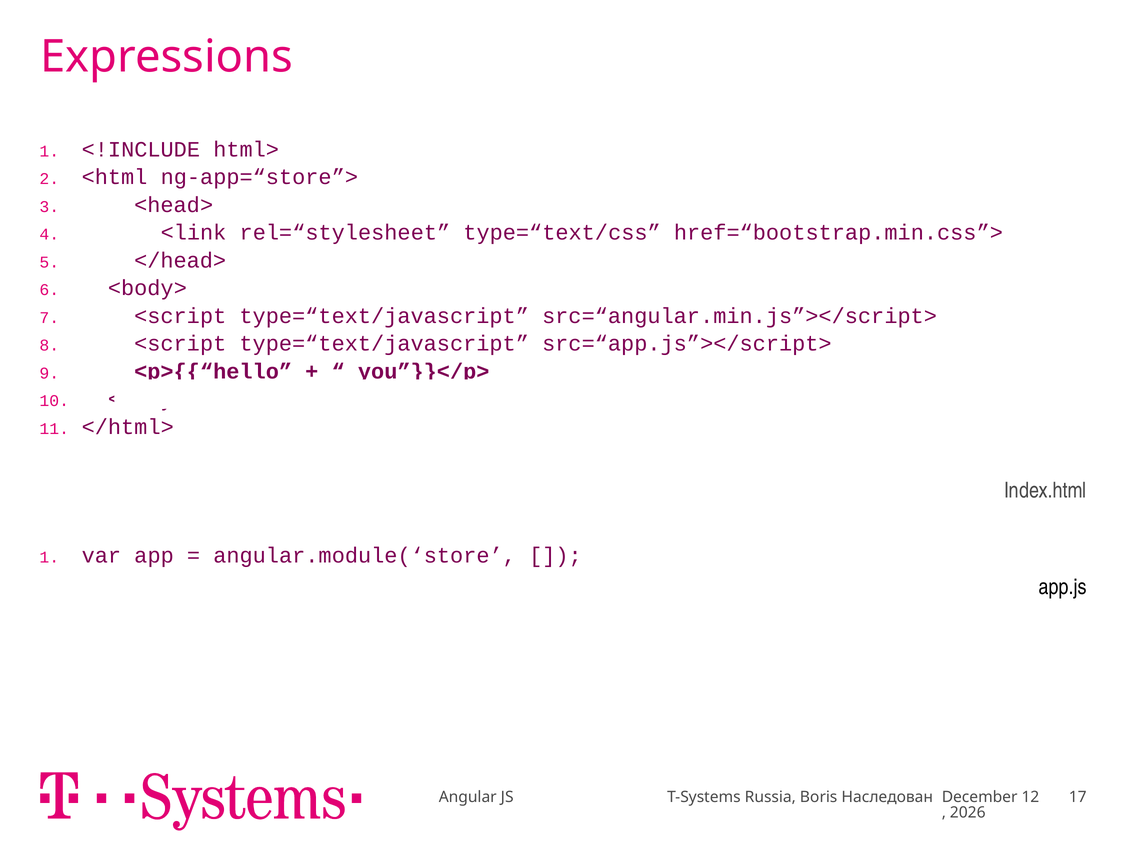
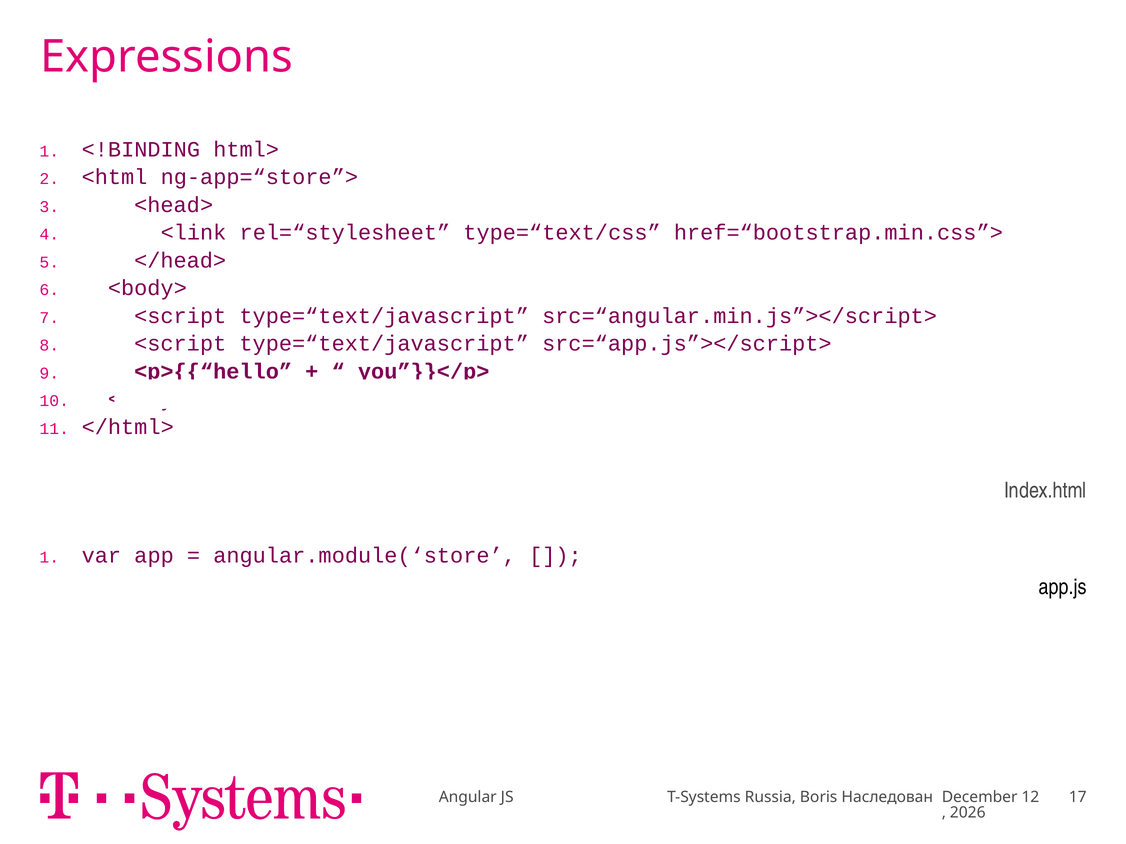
<!INCLUDE: <!INCLUDE -> <!BINDING (141, 150)
